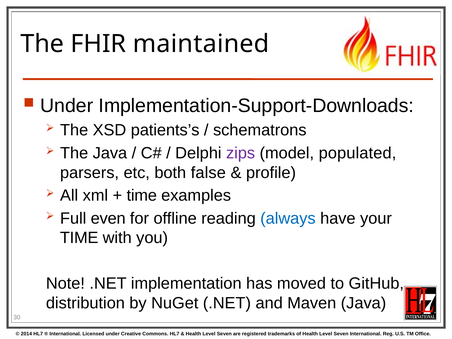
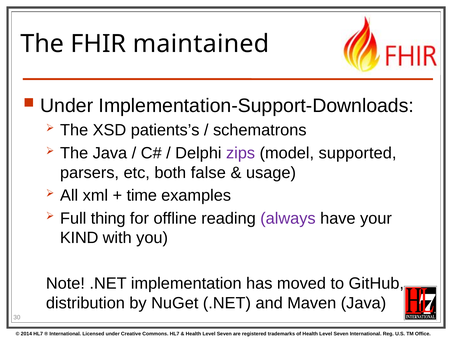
populated: populated -> supported (358, 153)
profile: profile -> usage (271, 173)
even: even -> thing (108, 218)
always colour: blue -> purple (288, 218)
TIME: TIME -> KIND (79, 238)
